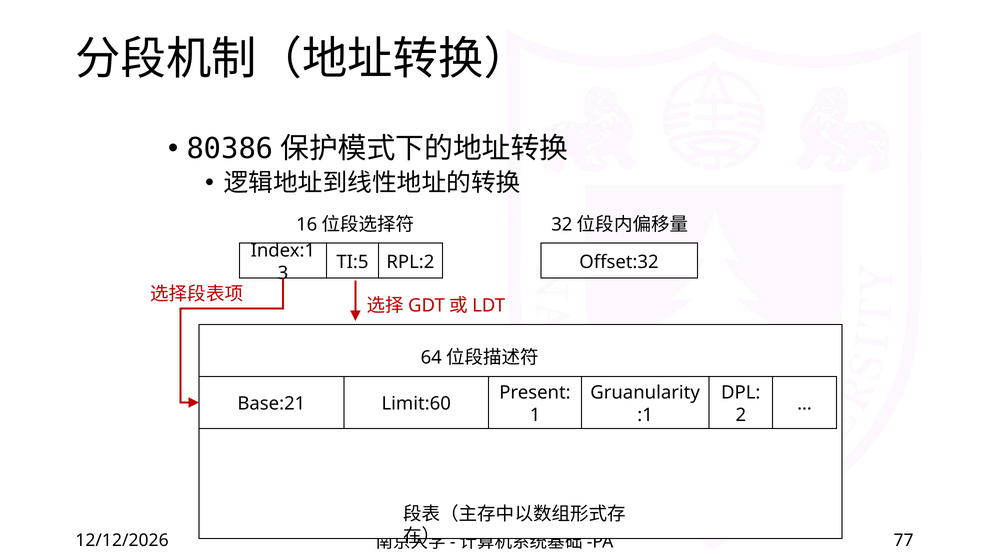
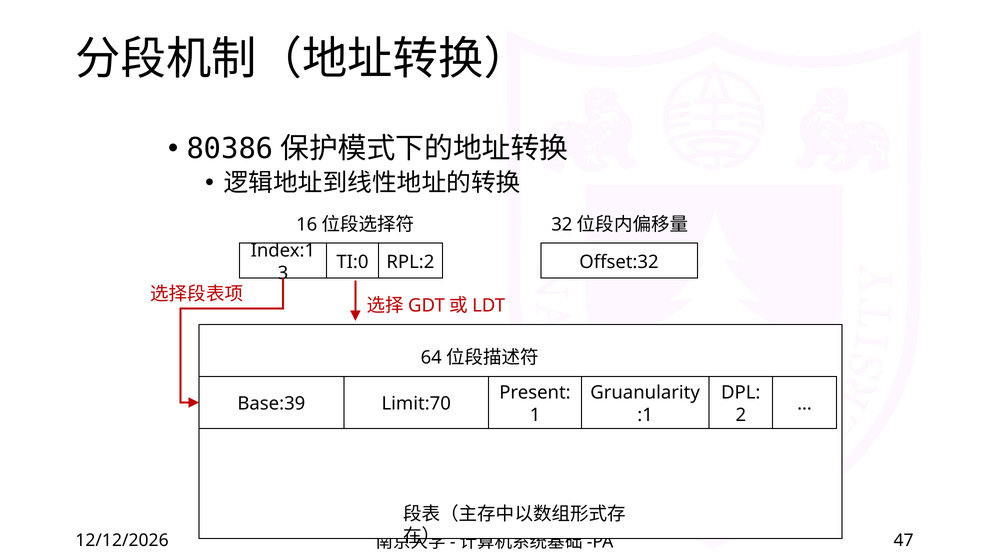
TI:5: TI:5 -> TI:0 (352, 262)
Base:21: Base:21 -> Base:39 (271, 404)
Limit:60: Limit:60 -> Limit:70 (416, 404)
77: 77 -> 47 (904, 541)
